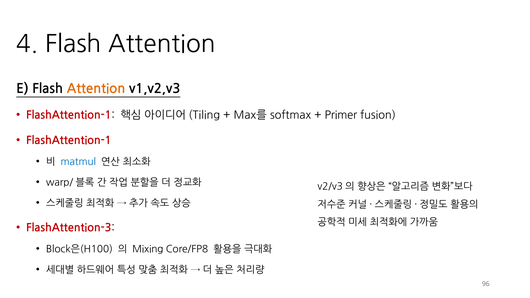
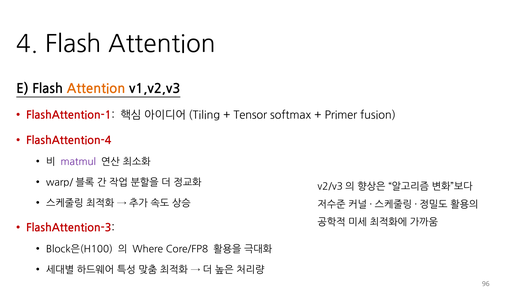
Max를: Max를 -> Tensor (250, 115)
FlashAttention-1: FlashAttention-1 -> FlashAttention-4 (69, 141)
matmul colour: blue -> purple (78, 162)
Mixing: Mixing -> Where (148, 249)
